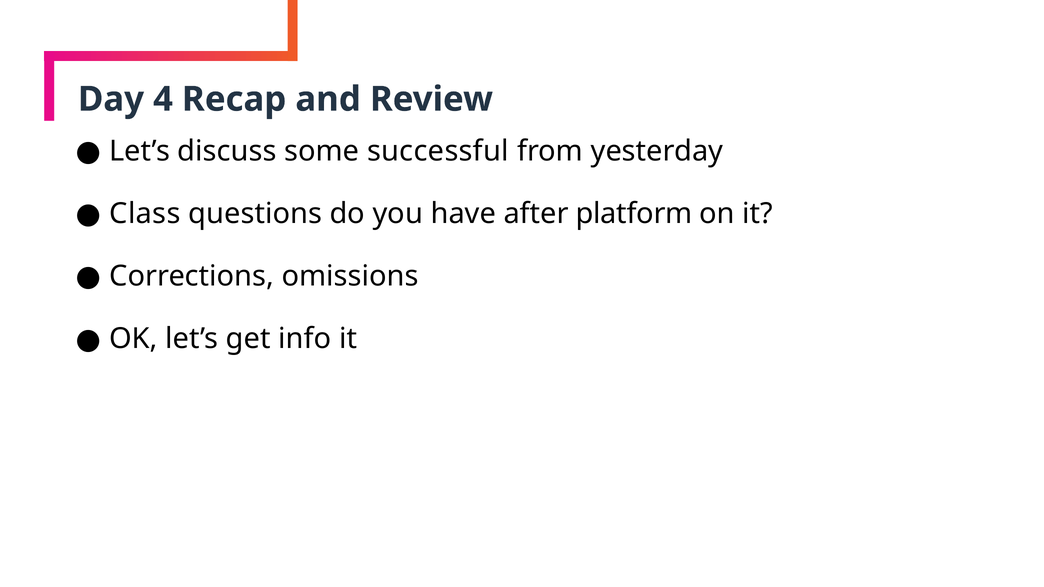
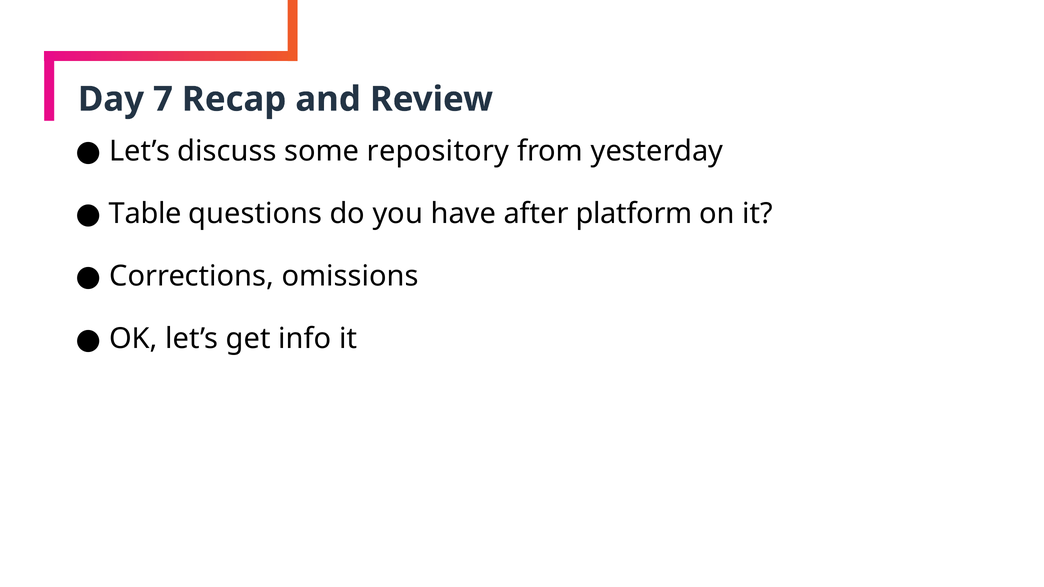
4: 4 -> 7 (163, 99)
successful: successful -> repository (438, 151)
Class: Class -> Table (145, 214)
